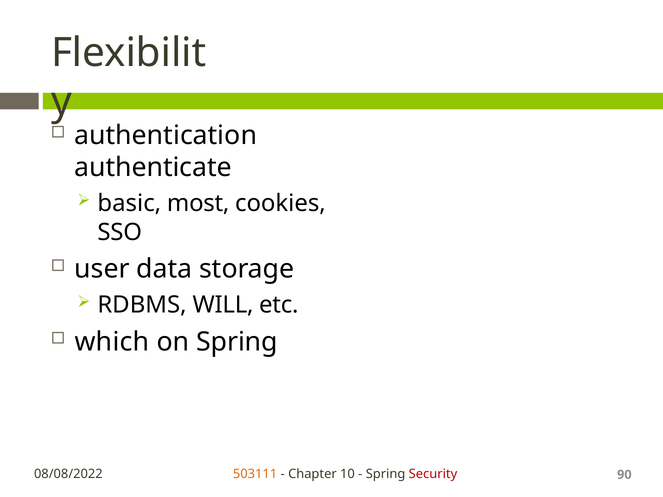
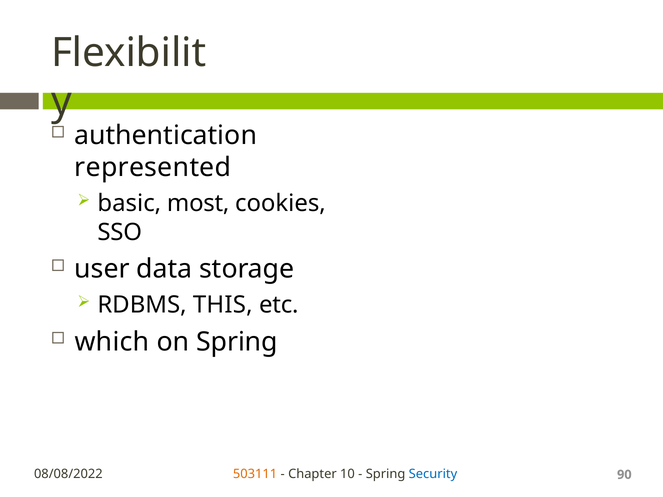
authenticate: authenticate -> represented (153, 168)
WILL: WILL -> THIS (223, 305)
Security colour: red -> blue (433, 474)
